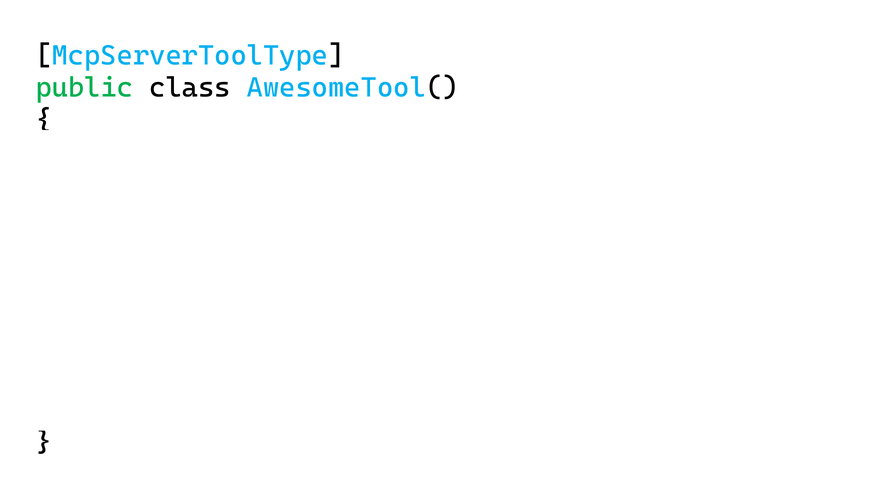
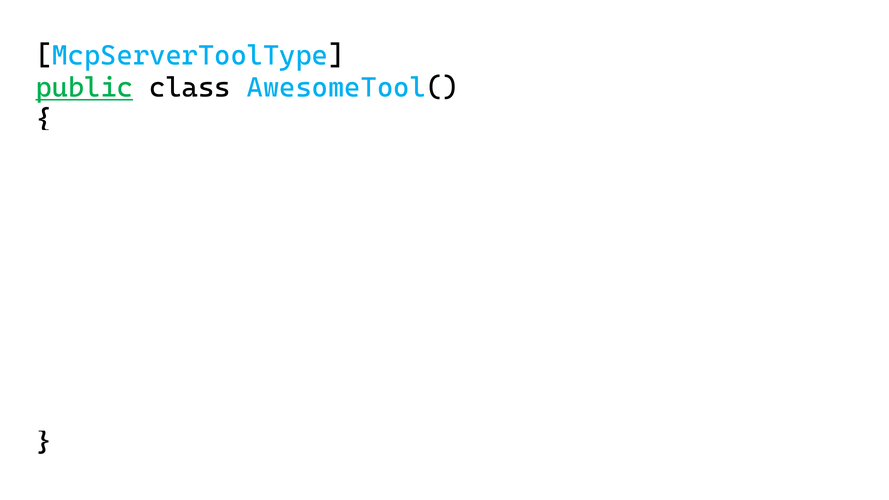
public underline: none -> present (84, 88)
